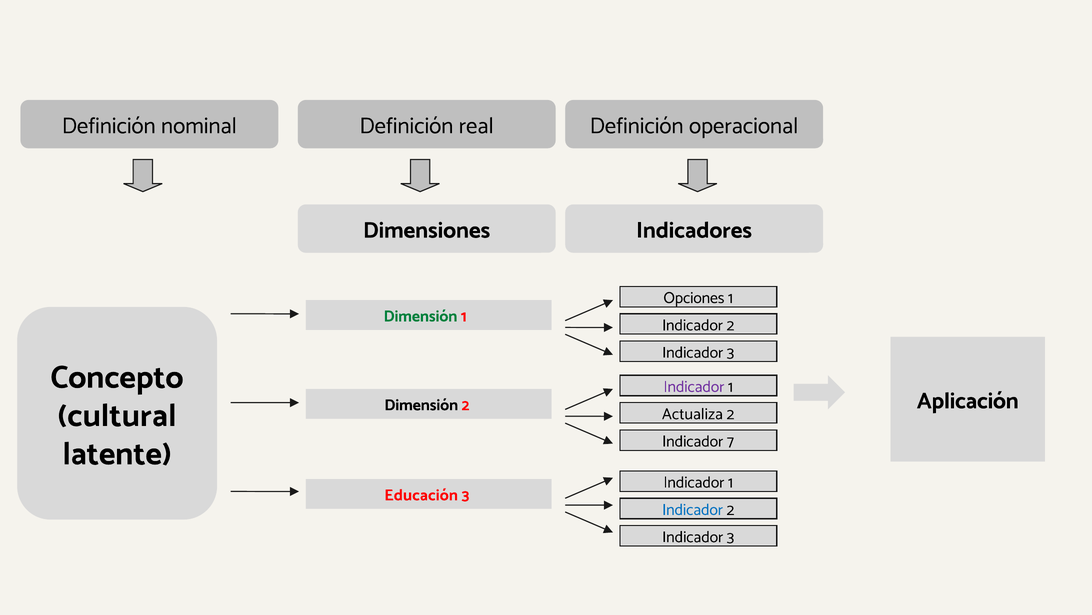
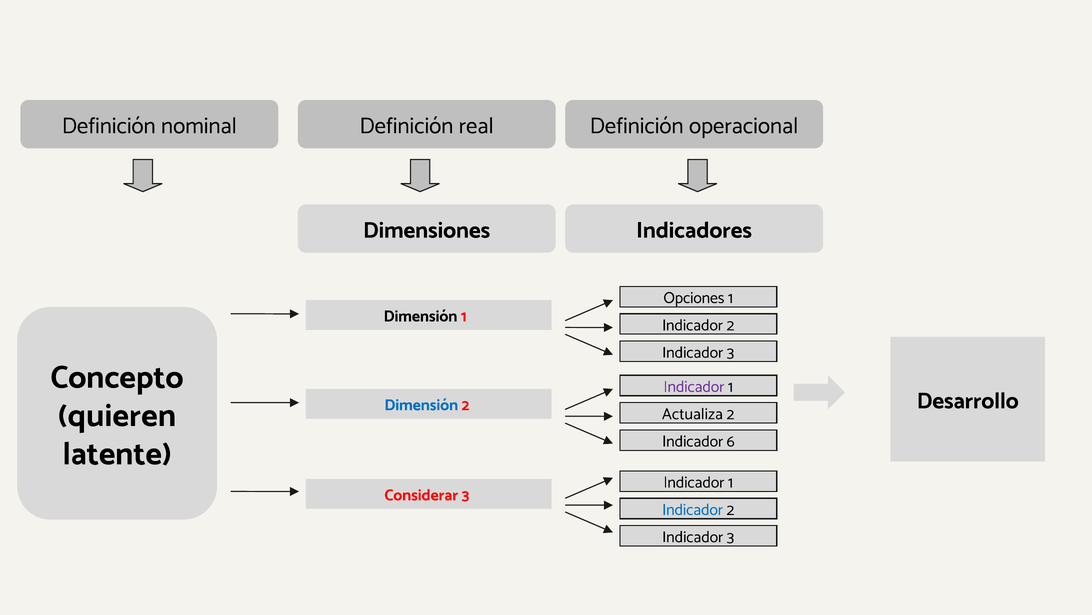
Dimensión colour: green -> black (420, 316)
Aplicación: Aplicación -> Desarrollo (968, 400)
Dimensión colour: black -> blue (421, 405)
cultural: cultural -> quieren (117, 415)
7: 7 -> 6 (731, 441)
Educación: Educación -> Considerar (421, 494)
